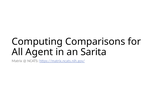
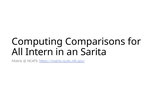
Agent: Agent -> Intern (39, 52)
